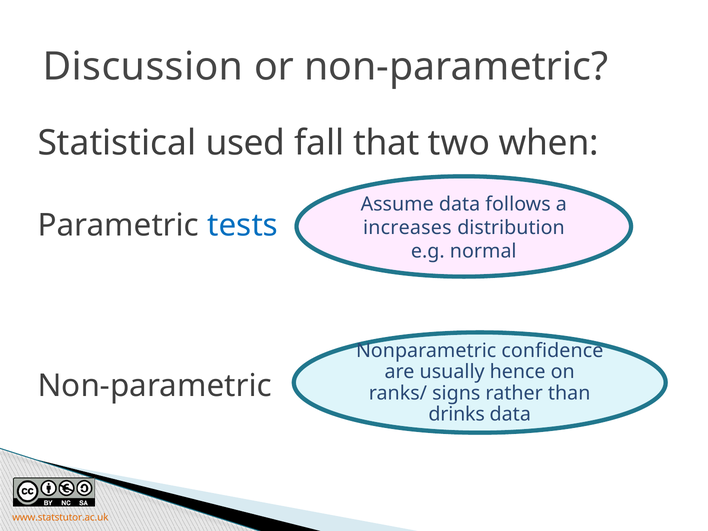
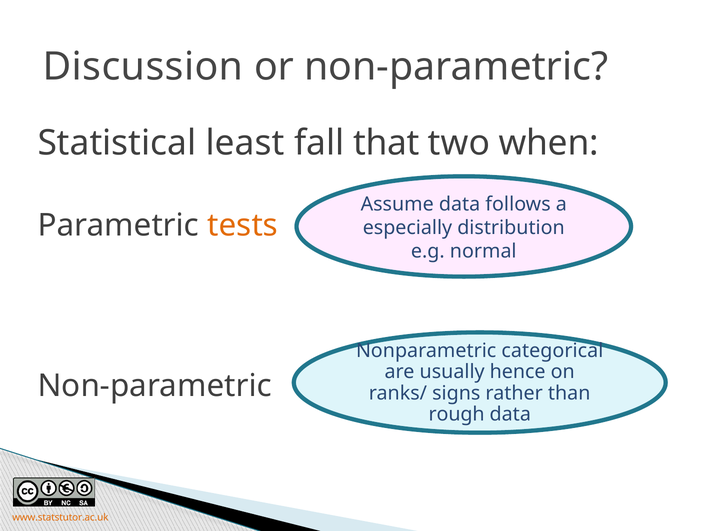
used: used -> least (245, 143)
tests colour: blue -> orange (243, 225)
increases: increases -> especially (407, 228)
confidence: confidence -> categorical (552, 351)
drinks: drinks -> rough (457, 414)
